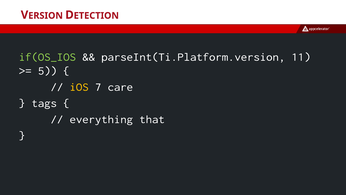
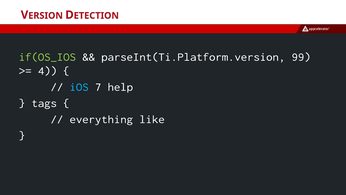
11: 11 -> 99 (301, 57)
5: 5 -> 4 (47, 71)
iOS colour: yellow -> light blue (79, 87)
care: care -> help (120, 87)
that: that -> like (152, 119)
